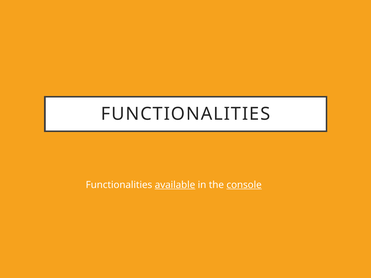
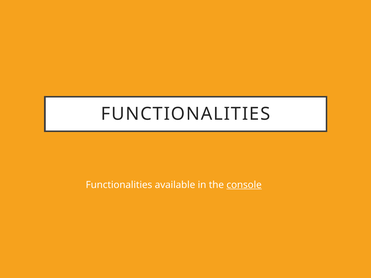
available underline: present -> none (175, 185)
